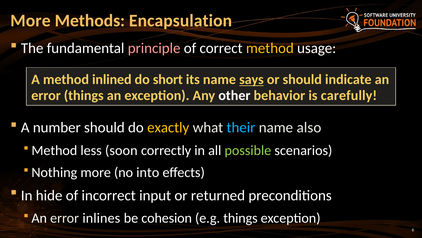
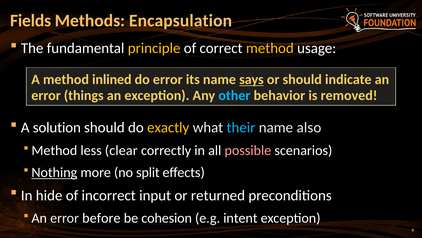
More: More -> Fields (31, 21)
principle colour: pink -> yellow (154, 48)
do short: short -> error (168, 79)
other colour: white -> light blue (234, 95)
carefully: carefully -> removed (349, 95)
number: number -> solution (57, 127)
soon: soon -> clear (121, 150)
possible colour: light green -> pink (248, 150)
Nothing underline: none -> present (54, 172)
into: into -> split (148, 172)
inlines: inlines -> before (101, 218)
e.g things: things -> intent (240, 218)
